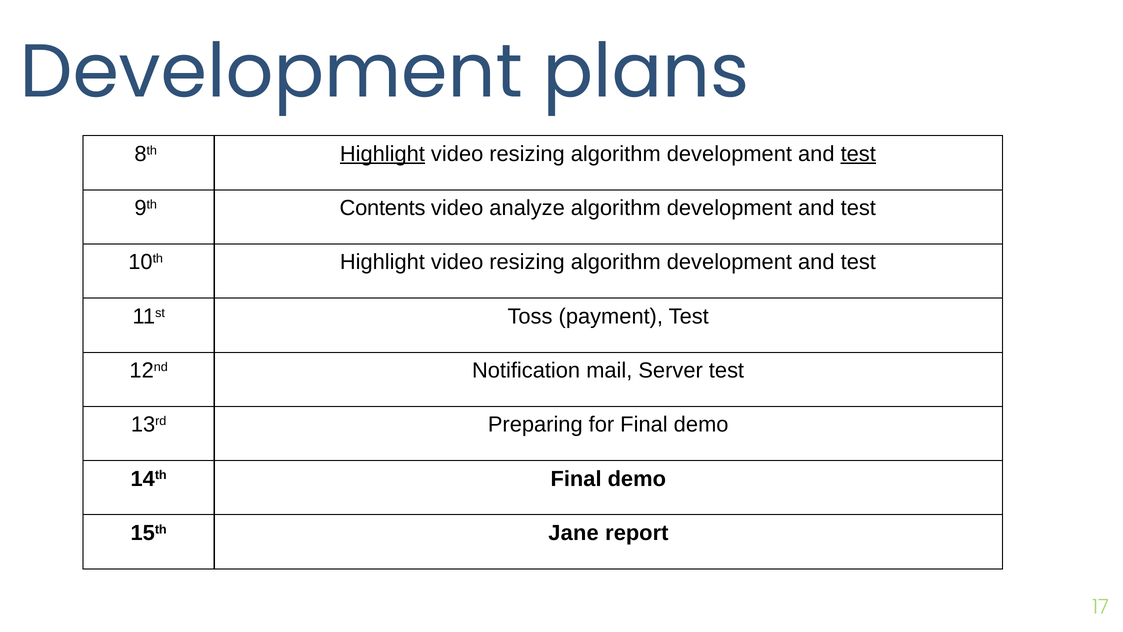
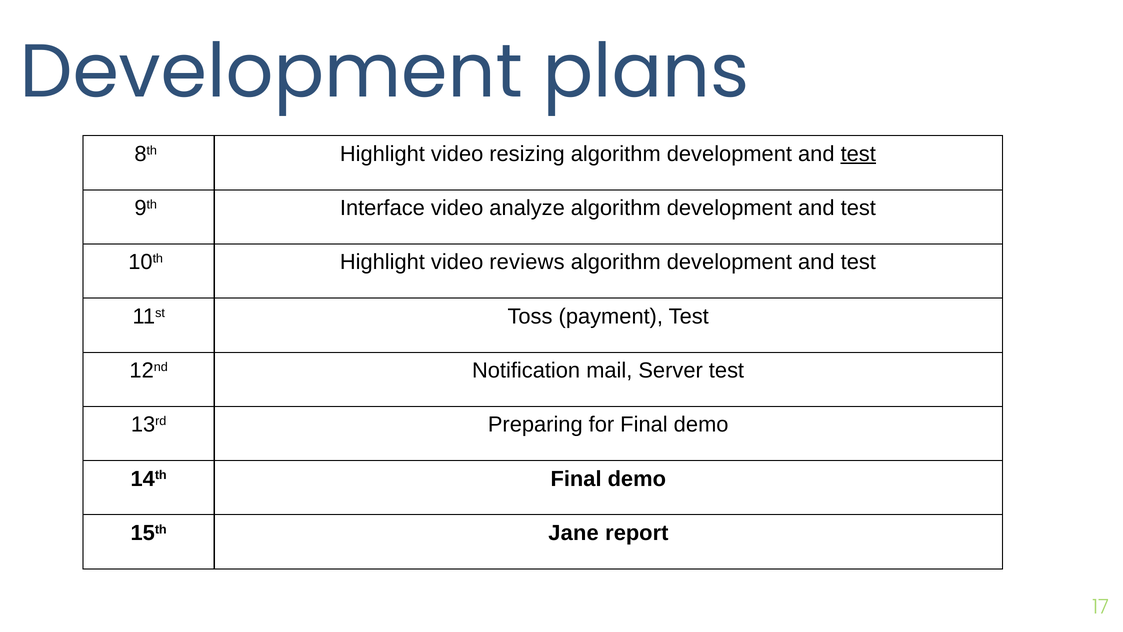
Highlight underline: present -> none (382, 154)
Contents: Contents -> Interface (382, 208)
10th Highlight video resizing: resizing -> reviews (527, 262)
